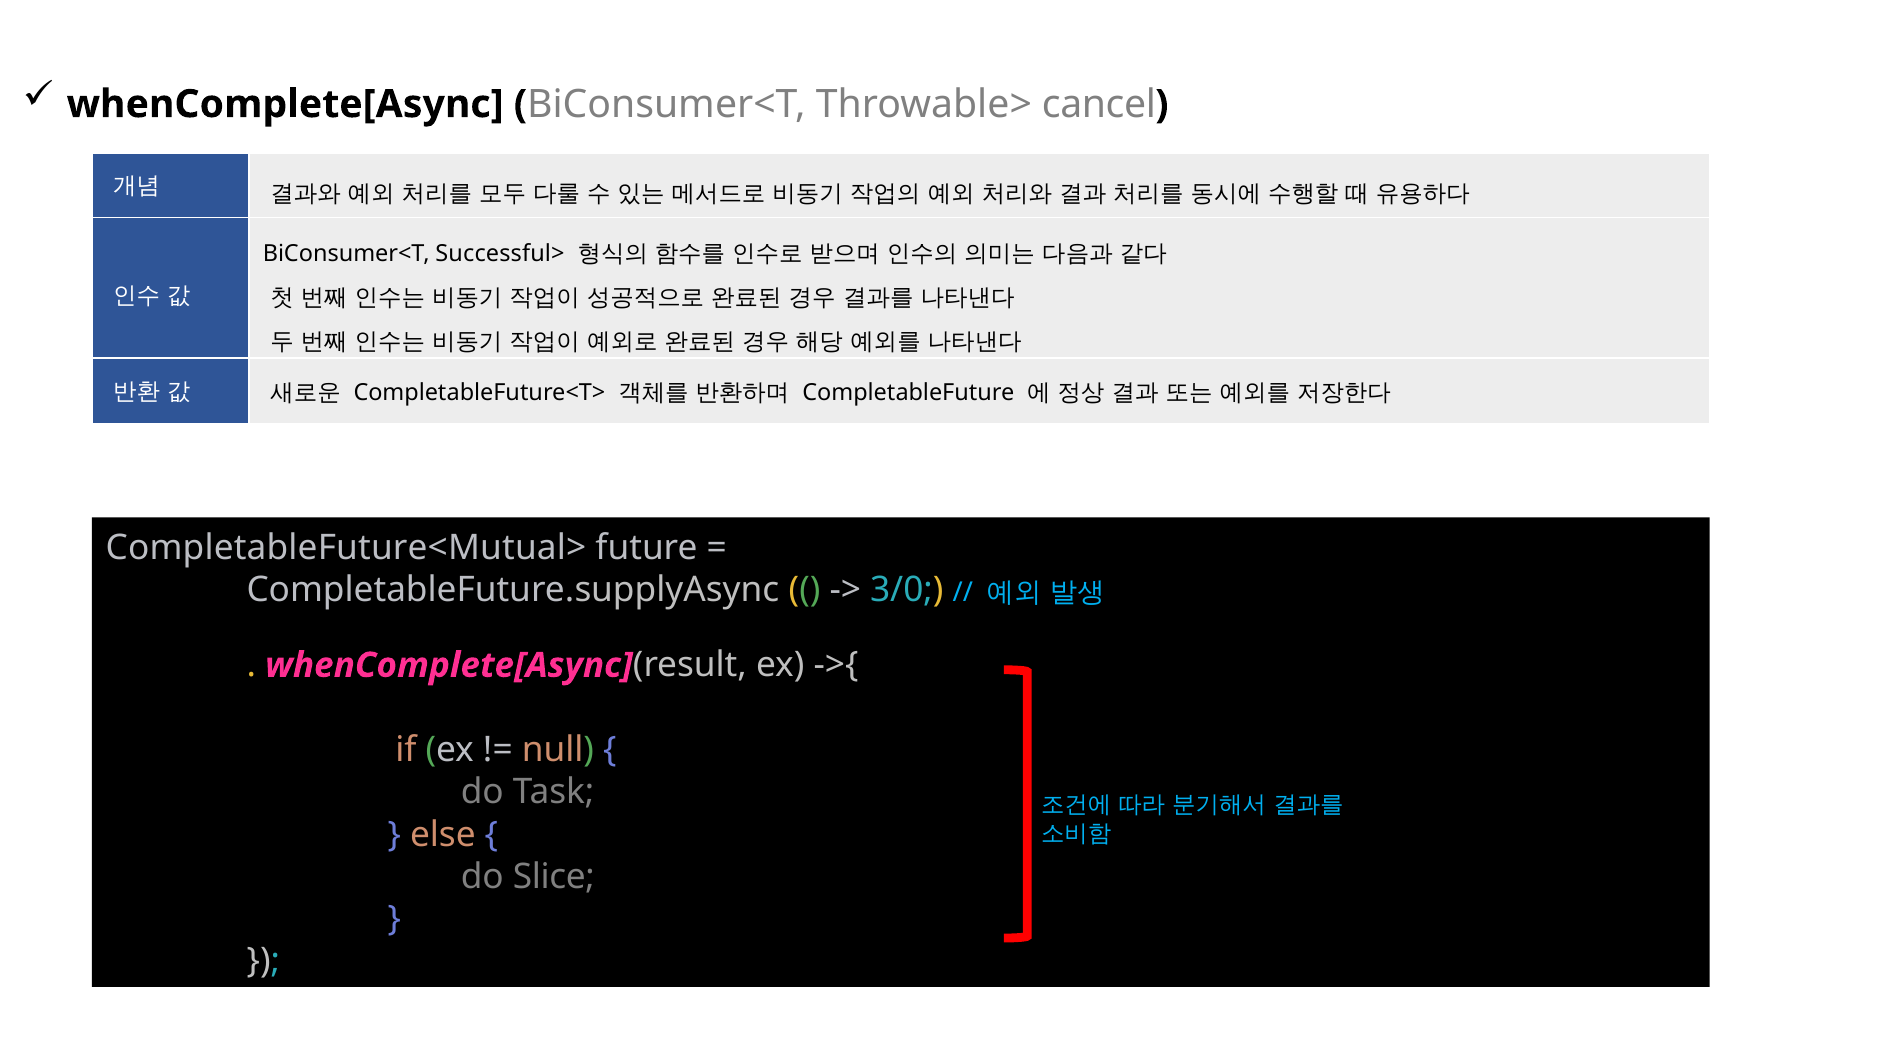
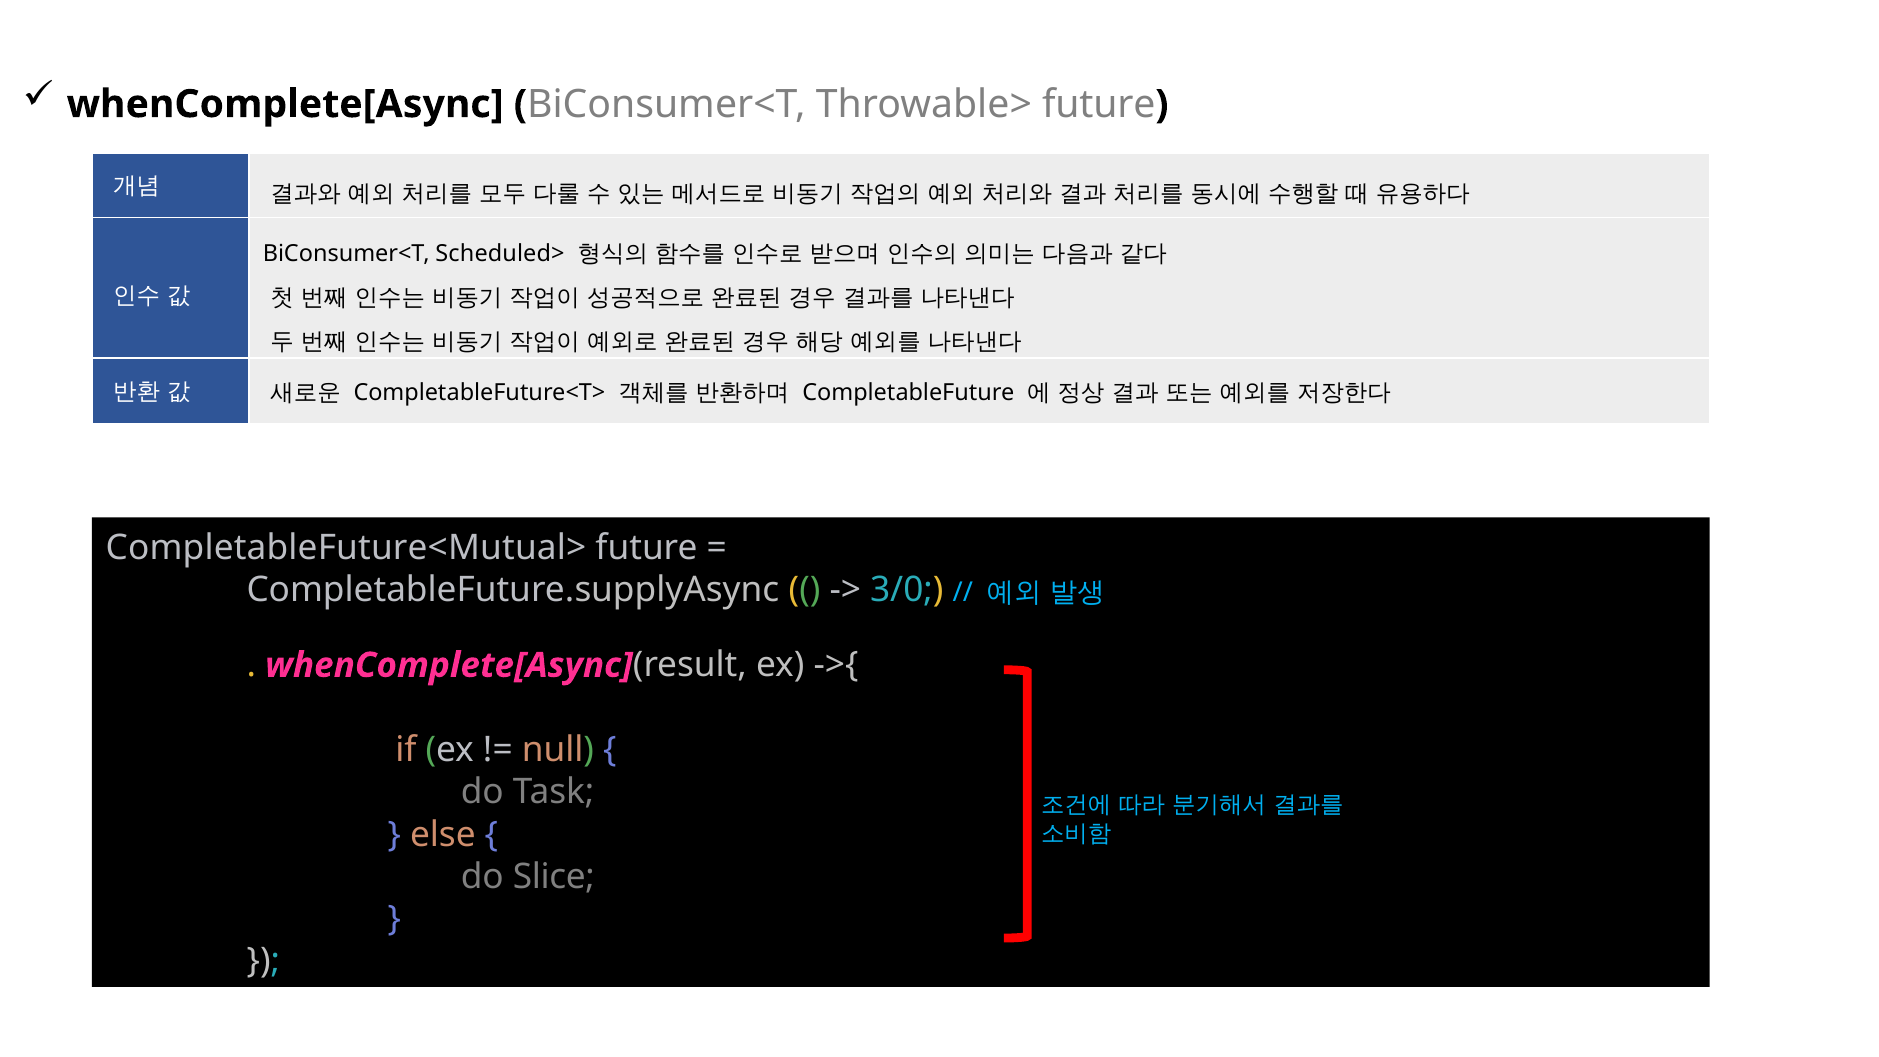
Throwable> cancel: cancel -> future (1099, 104)
Successful>: Successful> -> Scheduled> (500, 254)
